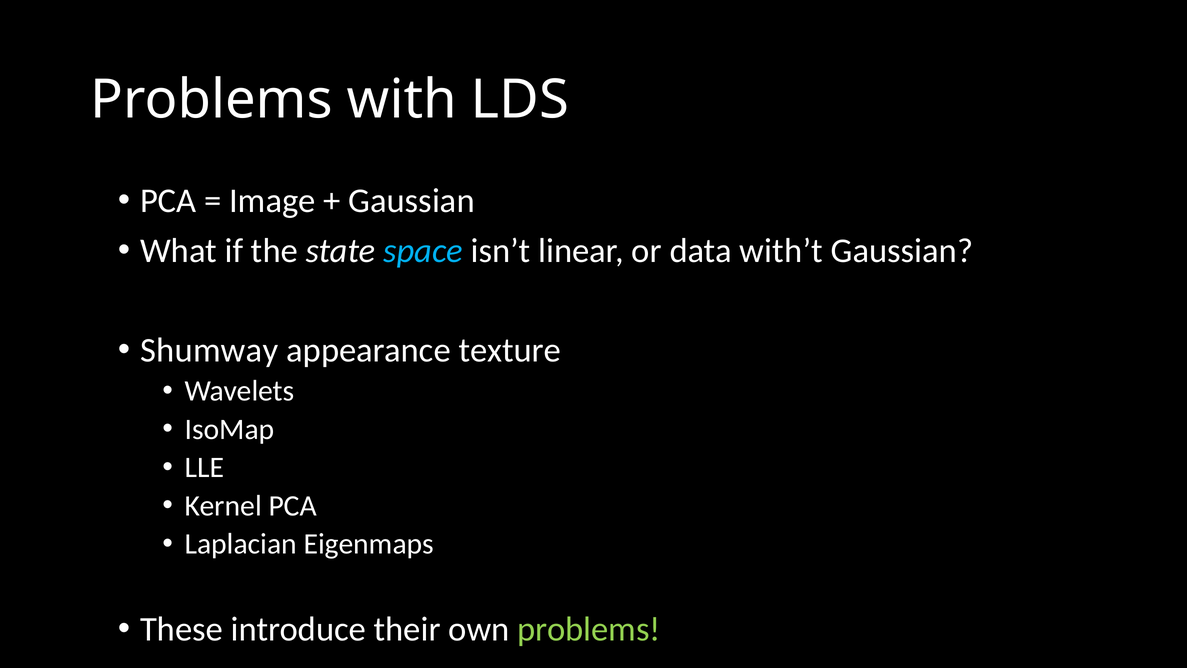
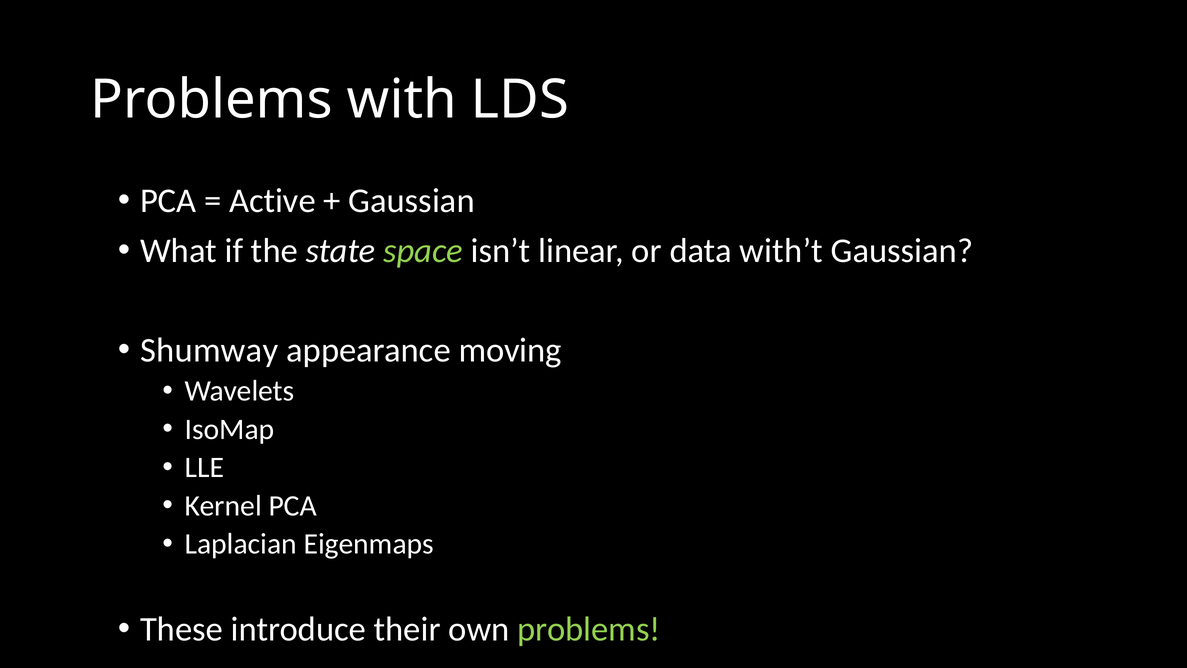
Image: Image -> Active (272, 201)
space colour: light blue -> light green (423, 250)
texture: texture -> moving (510, 350)
